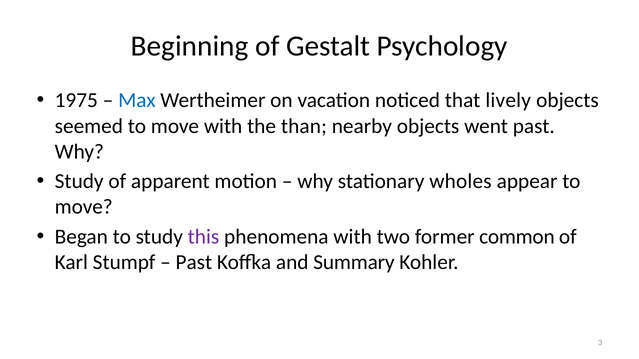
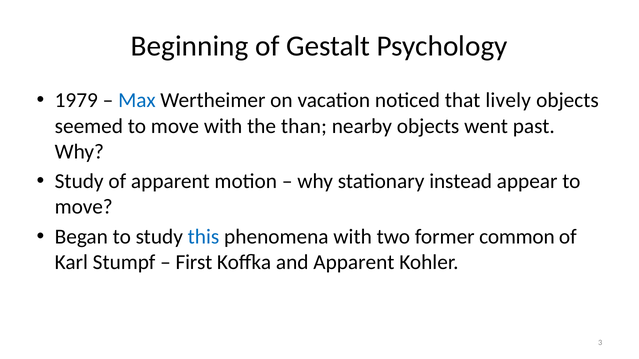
1975: 1975 -> 1979 (76, 101)
wholes: wholes -> instead (461, 182)
this colour: purple -> blue (204, 237)
Past: Past -> First (194, 263)
and Summary: Summary -> Apparent (354, 263)
